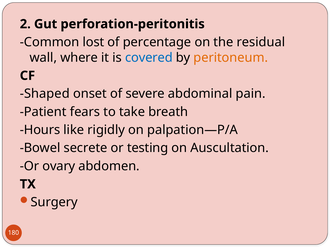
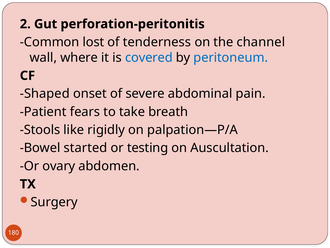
percentage: percentage -> tenderness (157, 42)
residual: residual -> channel (261, 42)
peritoneum colour: orange -> blue (231, 57)
Hours: Hours -> Stools (40, 130)
secrete: secrete -> started (85, 148)
